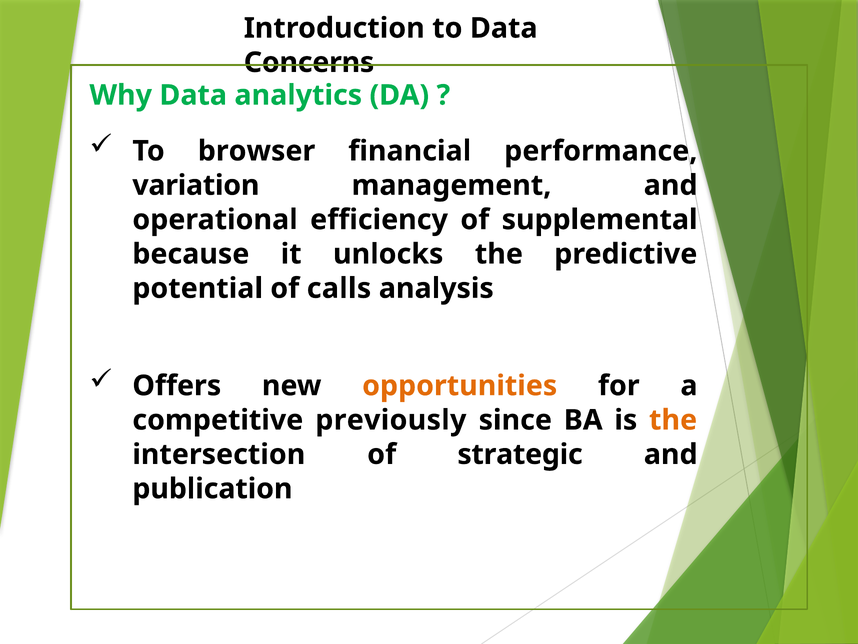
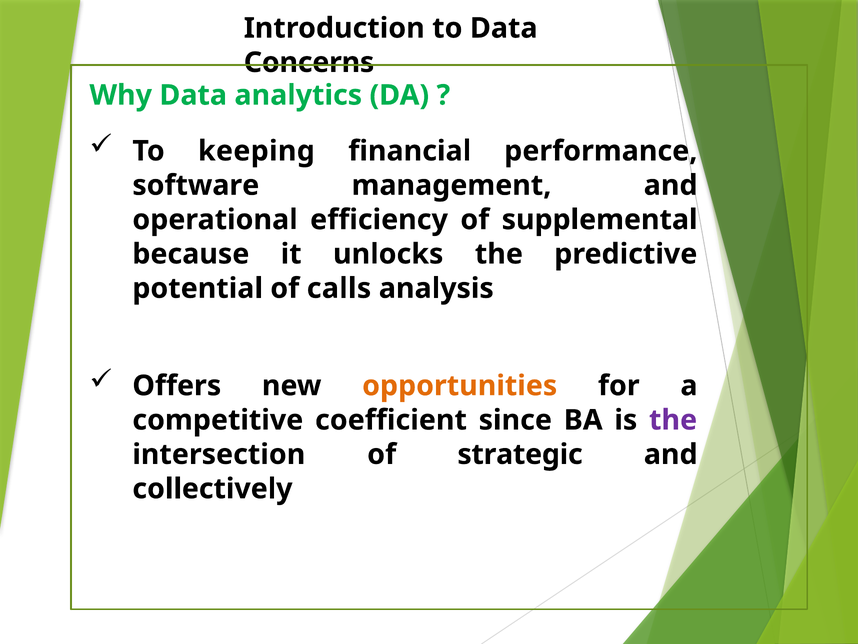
browser: browser -> keeping (256, 151)
variation: variation -> software (196, 185)
previously: previously -> coefficient (391, 420)
the colour: orange -> purple (673, 420)
publication: publication -> collectively (212, 488)
